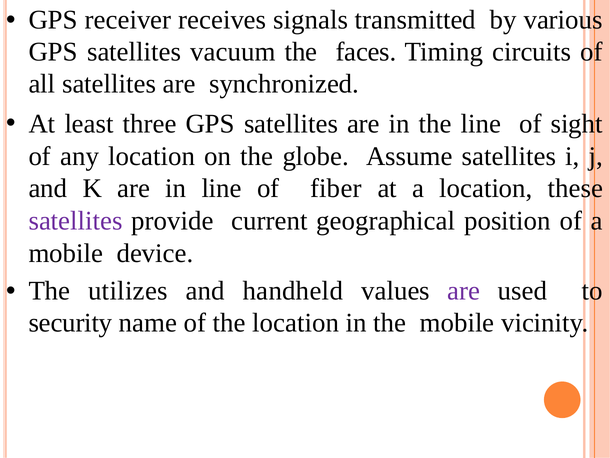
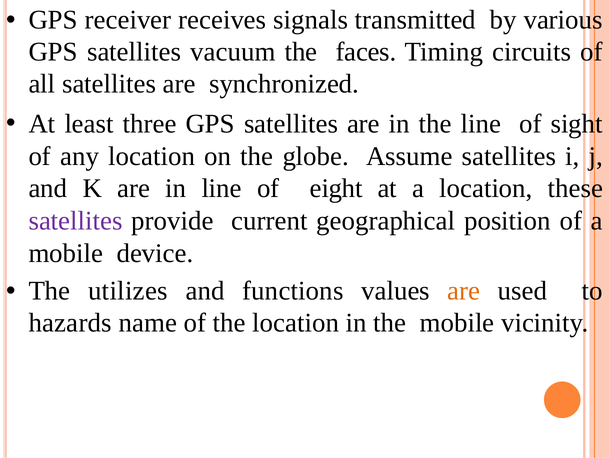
fiber: fiber -> eight (336, 188)
handheld: handheld -> functions (293, 291)
are colour: purple -> orange (464, 291)
security: security -> hazards (70, 322)
